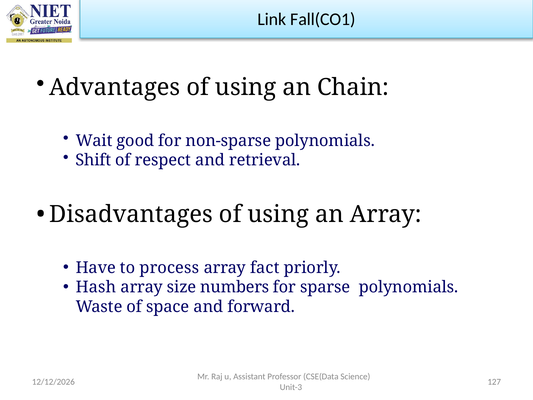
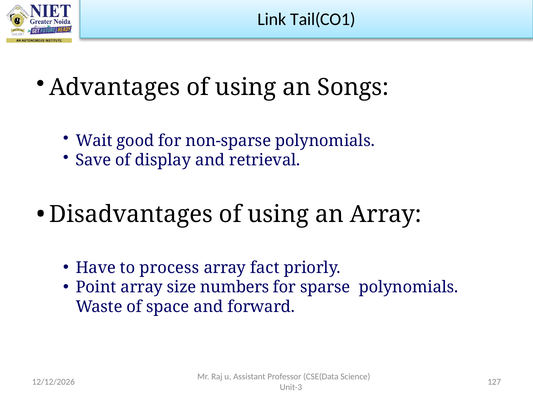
Fall(CO1: Fall(CO1 -> Tail(CO1 (323, 19)
Chain: Chain -> Songs (353, 87)
Shift: Shift -> Save (93, 160)
respect: respect -> display (163, 160)
Hash: Hash -> Point (96, 287)
